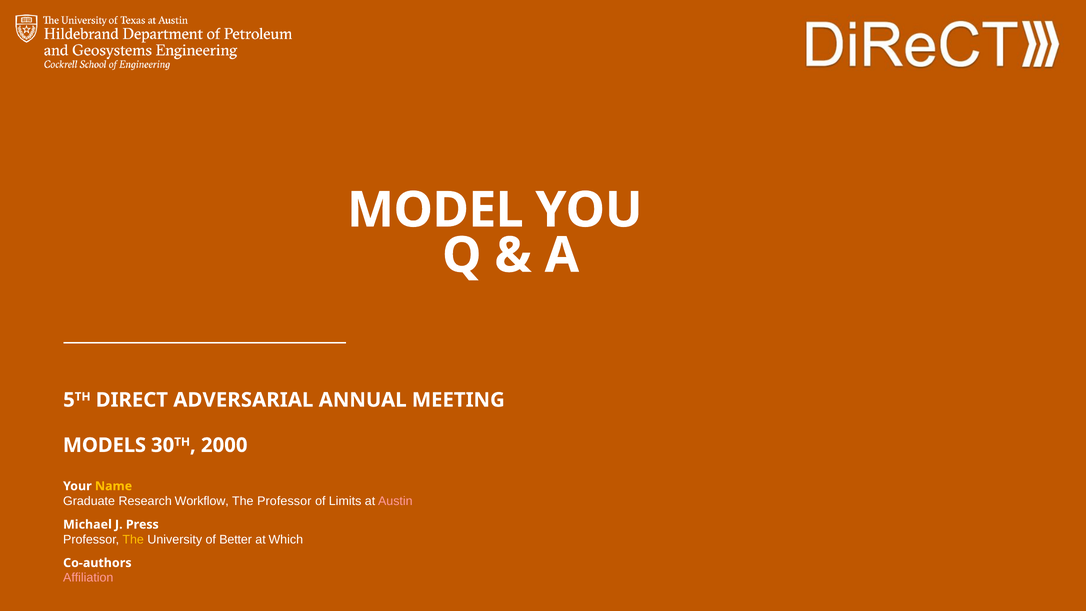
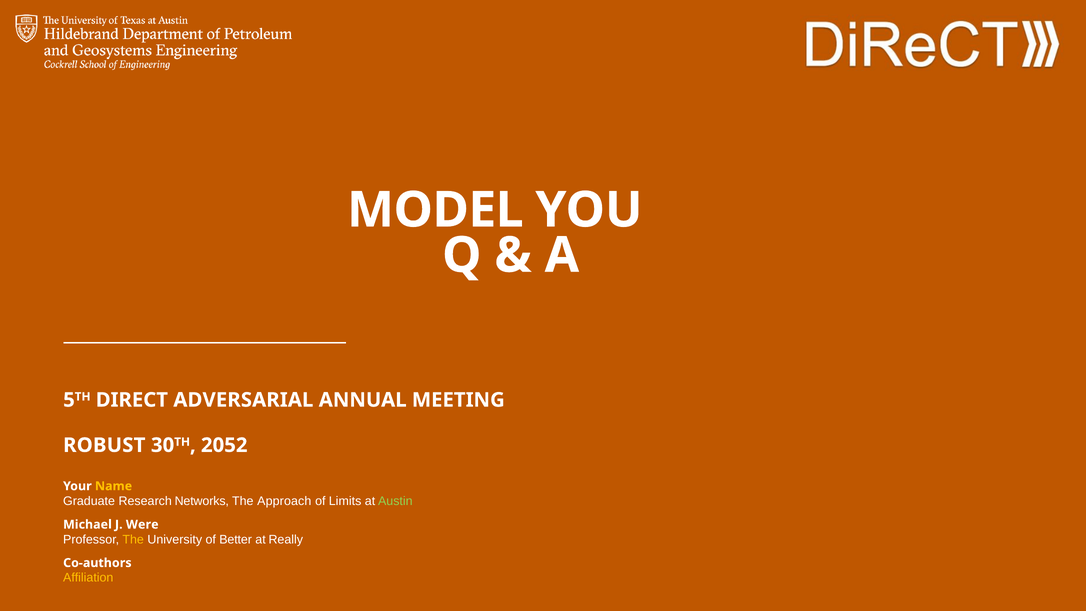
MODELS: MODELS -> ROBUST (104, 445)
2000: 2000 -> 2052 (224, 445)
Workflow: Workflow -> Networks (202, 501)
The Professor: Professor -> Approach (284, 501)
Austin colour: pink -> light green (395, 501)
Press: Press -> Were (142, 524)
Which: Which -> Really (286, 539)
Affiliation colour: pink -> yellow (88, 578)
